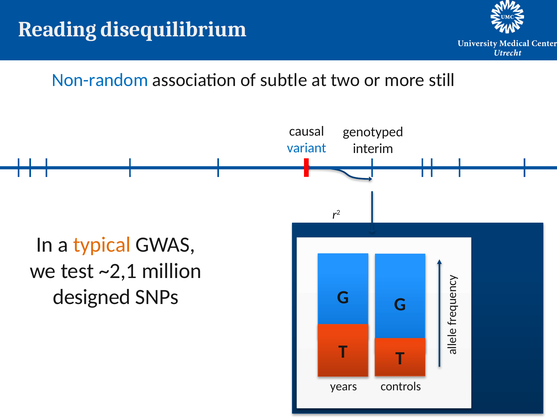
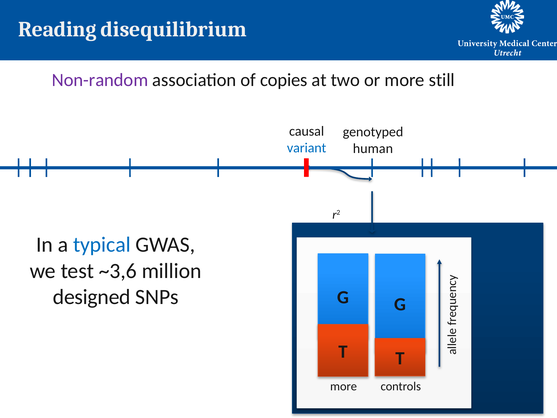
Non-random colour: blue -> purple (100, 80)
subtle: subtle -> copies (284, 80)
interim: interim -> human (373, 149)
typical colour: orange -> blue (102, 245)
~2,1: ~2,1 -> ~3,6 (118, 271)
years: years -> more (344, 386)
